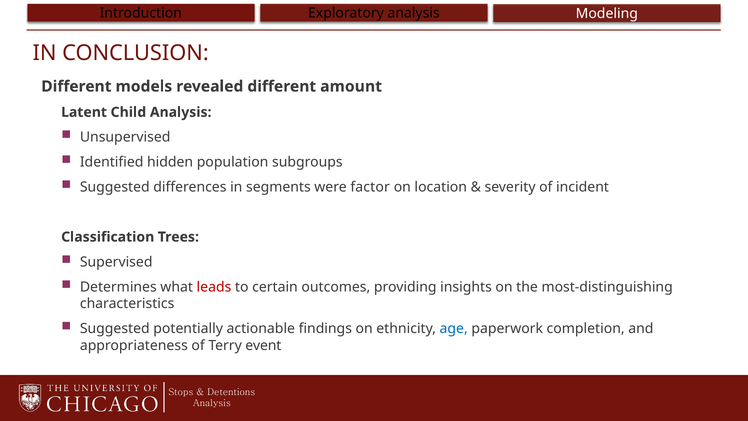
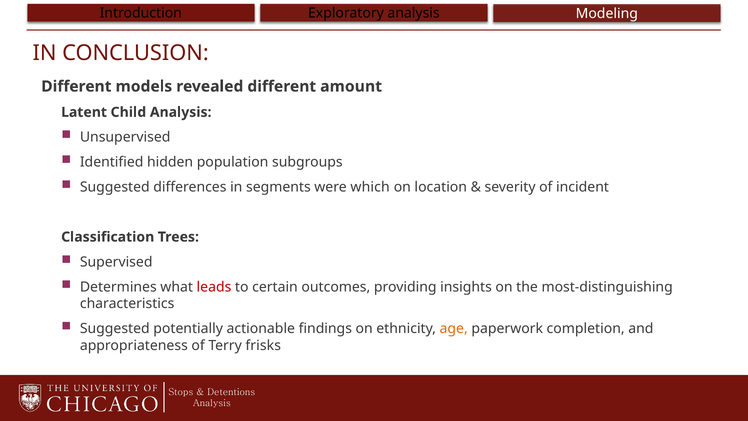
factor: factor -> which (370, 187)
age colour: blue -> orange (454, 328)
event: event -> frisks (263, 345)
